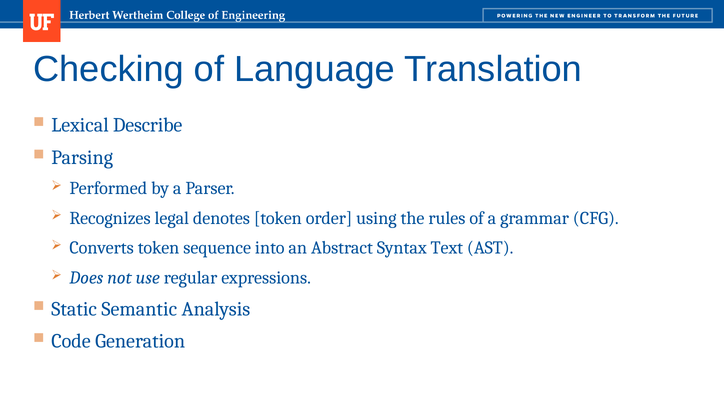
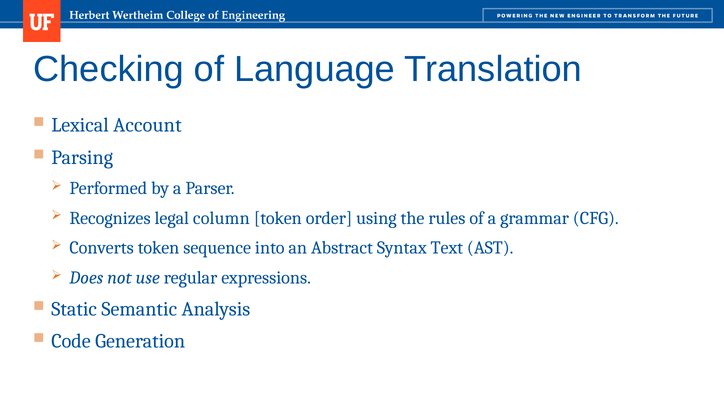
Describe: Describe -> Account (147, 125)
denotes: denotes -> column (221, 218)
